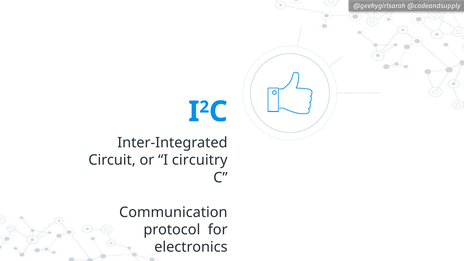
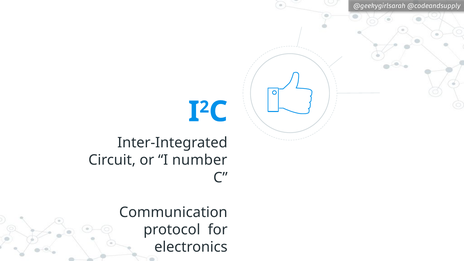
circuitry: circuitry -> number (200, 160)
